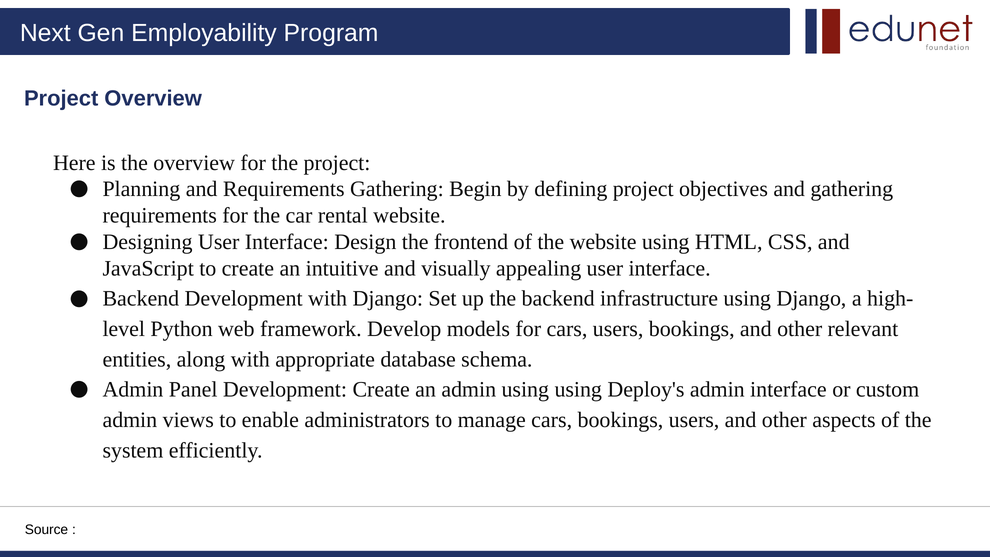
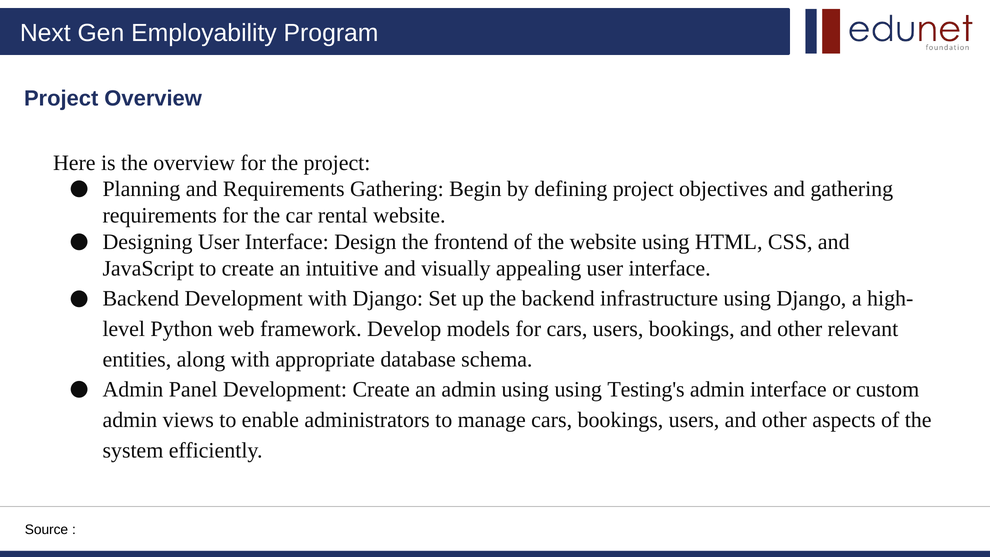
Deploy's: Deploy's -> Testing's (646, 390)
